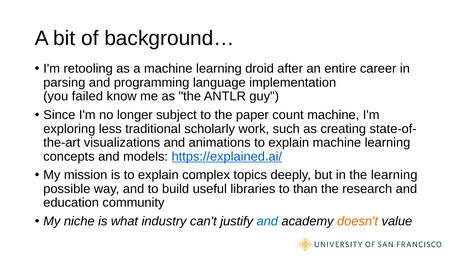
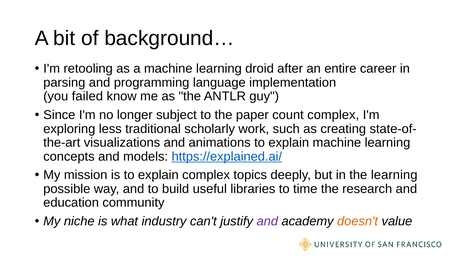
count machine: machine -> complex (333, 115)
than: than -> time (305, 189)
and colour: blue -> purple (267, 222)
